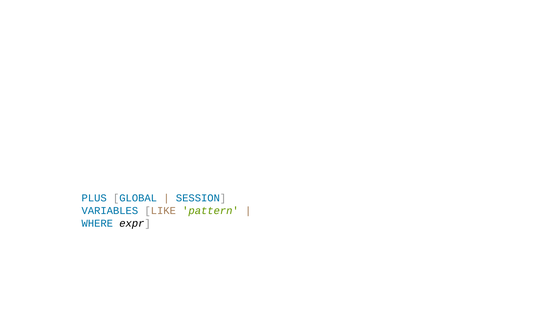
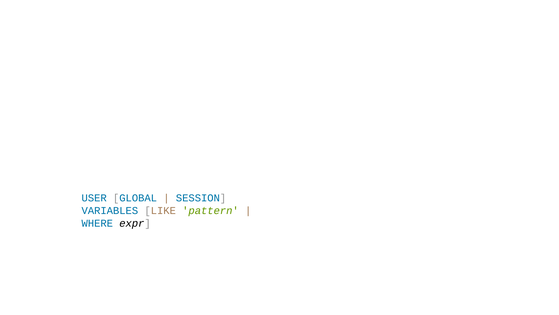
PLUS: PLUS -> USER (94, 198)
